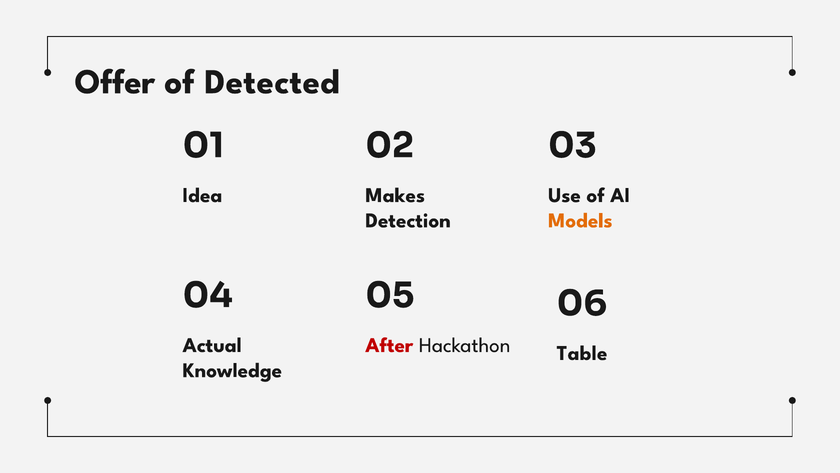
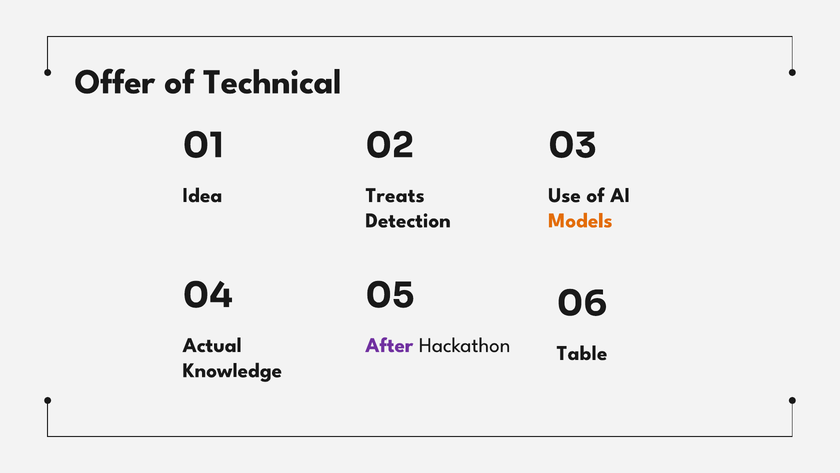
Detected: Detected -> Technical (272, 82)
Makes: Makes -> Treats (395, 195)
After colour: red -> purple (389, 345)
